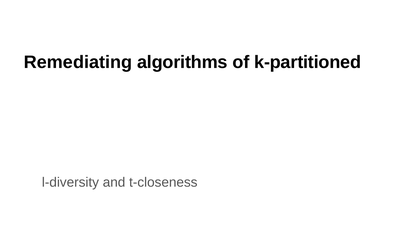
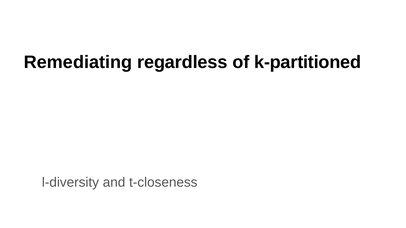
algorithms: algorithms -> regardless (182, 62)
